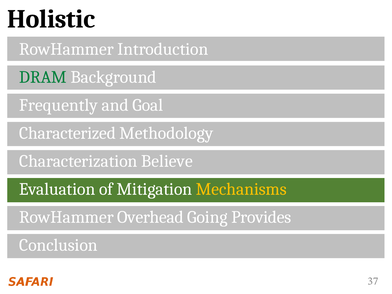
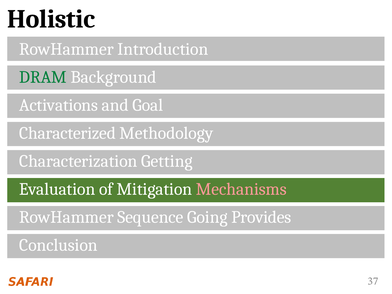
Frequently: Frequently -> Activations (59, 105)
Believe: Believe -> Getting (167, 161)
Mechanisms colour: yellow -> pink (241, 189)
Overhead: Overhead -> Sequence (150, 217)
